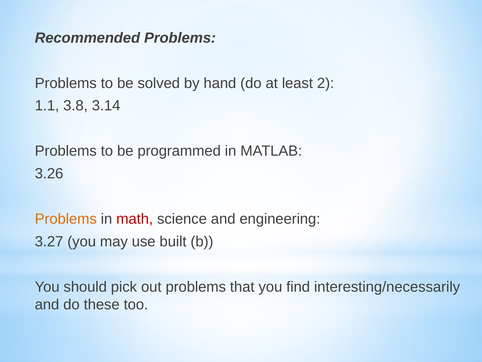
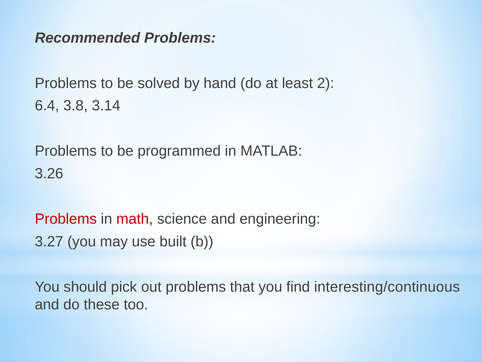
1.1: 1.1 -> 6.4 (47, 106)
Problems colour: orange -> red (66, 219)
interesting/necessarily: interesting/necessarily -> interesting/continuous (387, 286)
